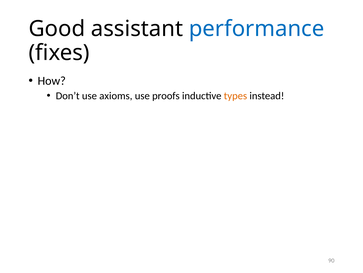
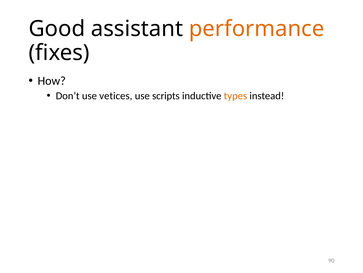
performance colour: blue -> orange (257, 29)
axioms: axioms -> vetices (116, 96)
proofs: proofs -> scripts (166, 96)
